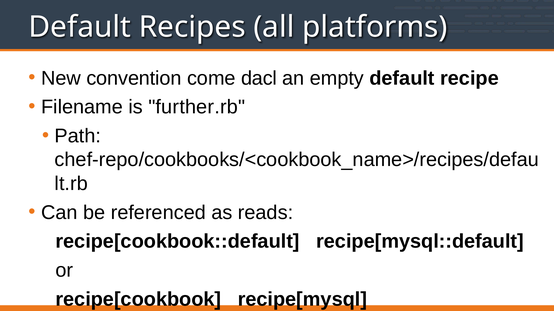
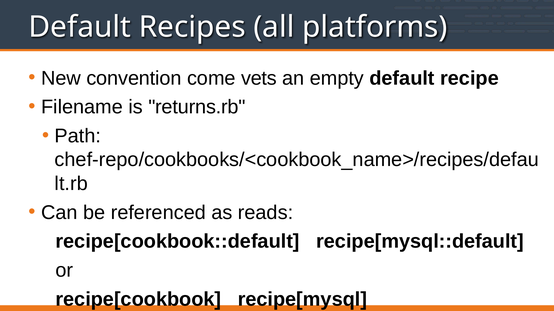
dacl: dacl -> vets (259, 78)
further.rb: further.rb -> returns.rb (197, 107)
